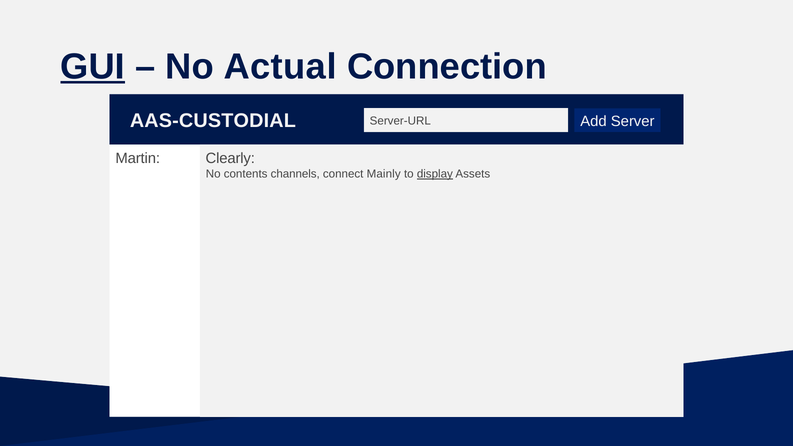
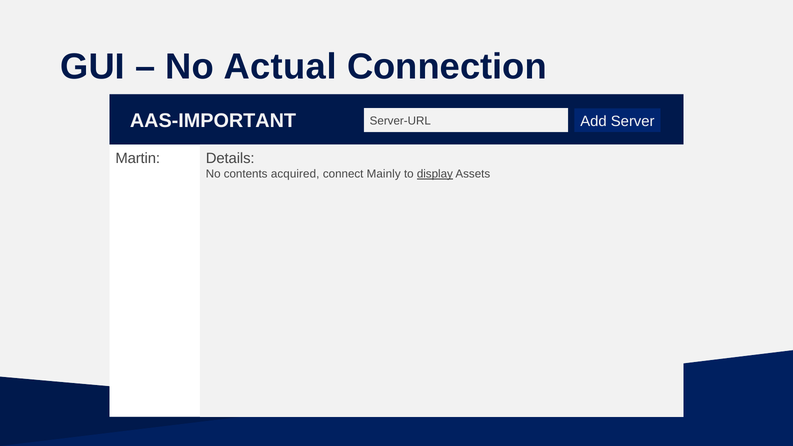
GUI underline: present -> none (93, 67)
AAS-CUSTODIAL: AAS-CUSTODIAL -> AAS-IMPORTANT (213, 121)
Clearly: Clearly -> Details (230, 158)
channels: channels -> acquired (295, 174)
